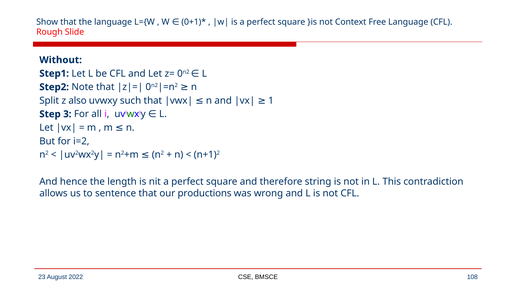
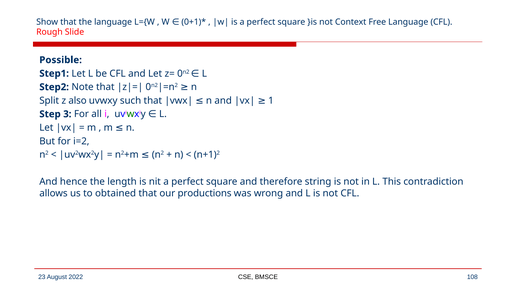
Without: Without -> Possible (61, 60)
sentence: sentence -> obtained (116, 194)
